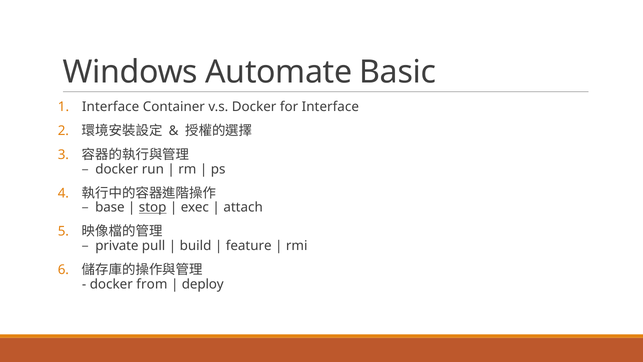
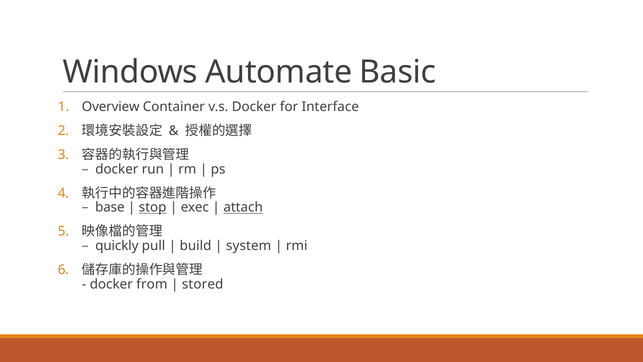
Interface: Interface -> Overview (111, 107)
attach underline: none -> present (243, 207)
private: private -> quickly (117, 246)
feature: feature -> system (249, 246)
deploy: deploy -> stored (203, 284)
